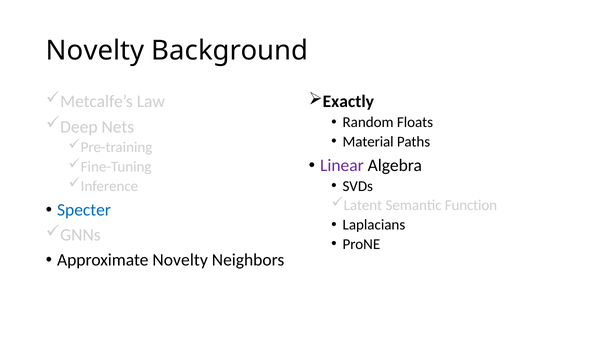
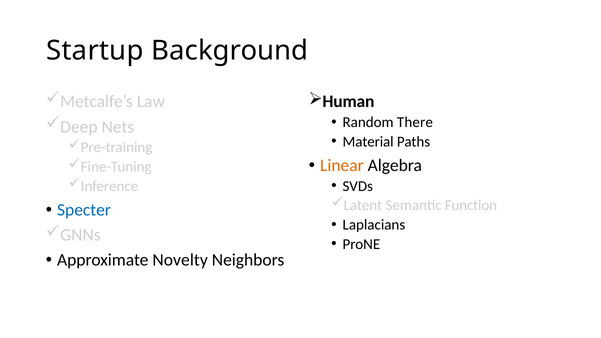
Novelty: Novelty -> Startup (95, 50)
Exactly: Exactly -> Human (348, 102)
Floats: Floats -> There (415, 122)
Linear colour: purple -> orange (342, 165)
